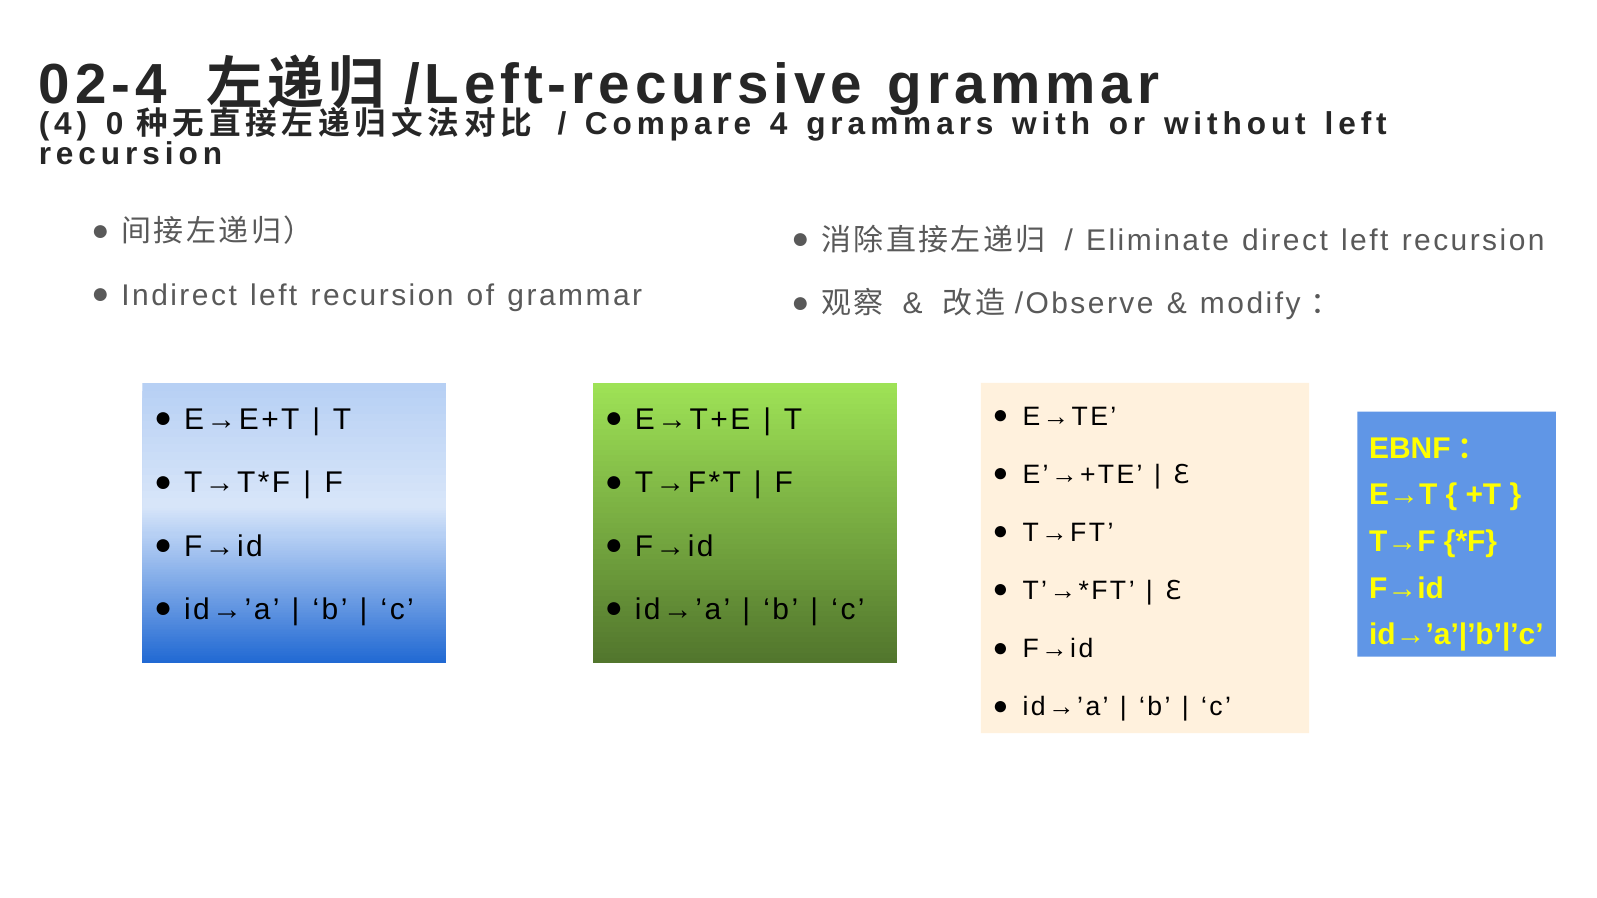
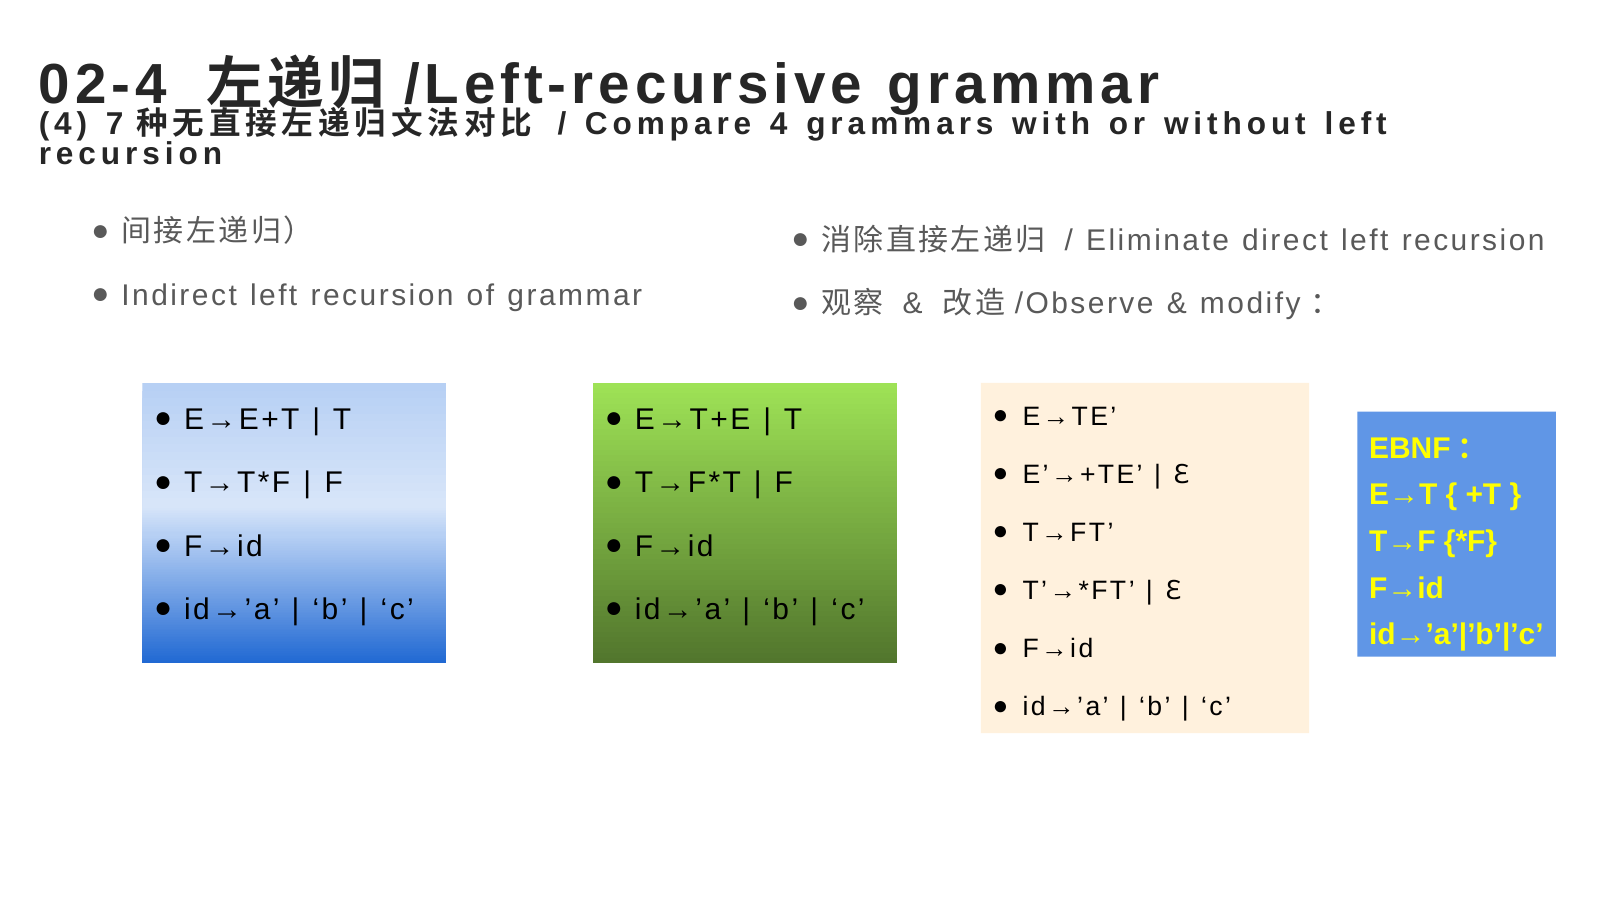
0: 0 -> 7 (115, 124)
